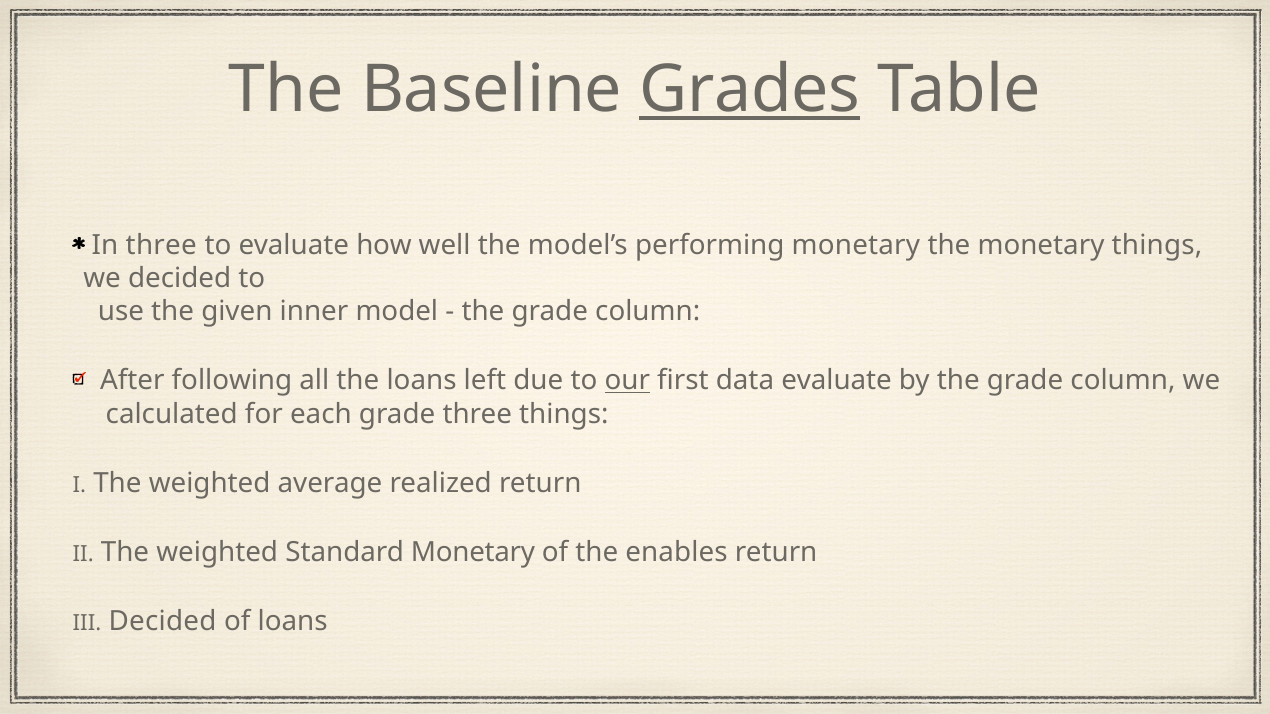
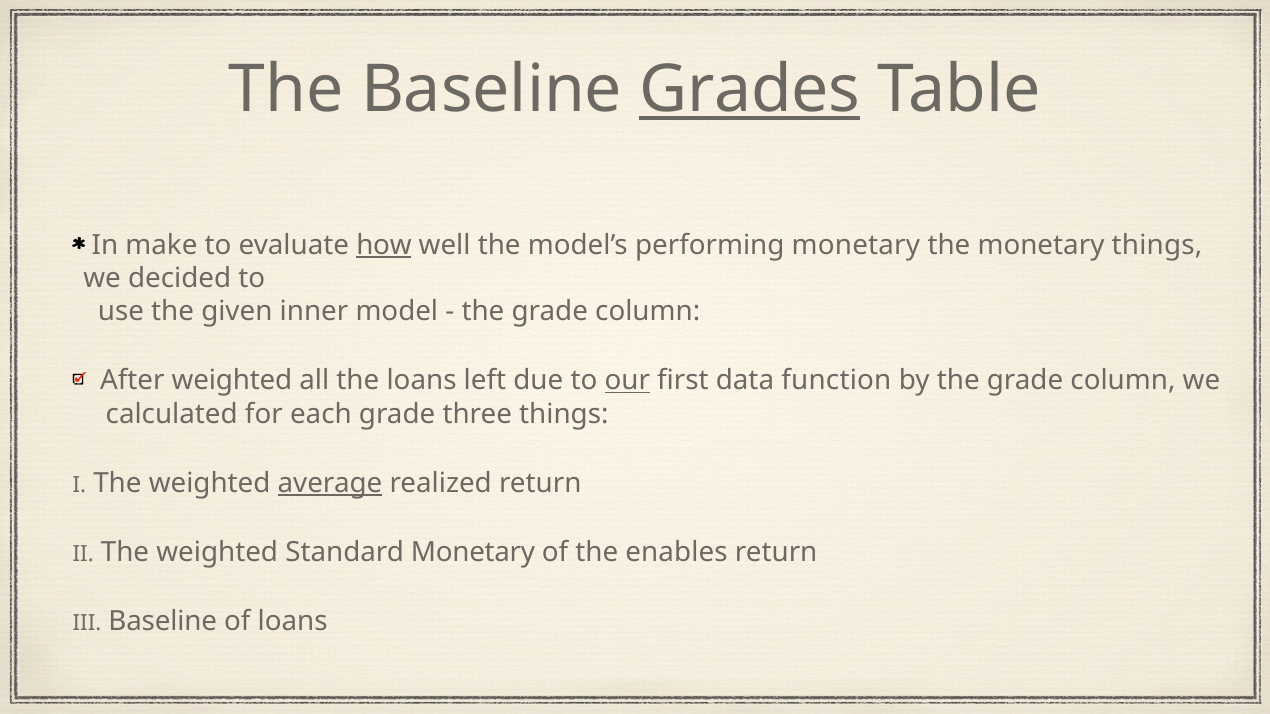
In three: three -> make (161, 245)
how underline: none -> present (384, 245)
After following: following -> weighted (232, 381)
data evaluate: evaluate -> function (836, 381)
average underline: none -> present (330, 483)
Decided: Decided -> Baseline (163, 621)
